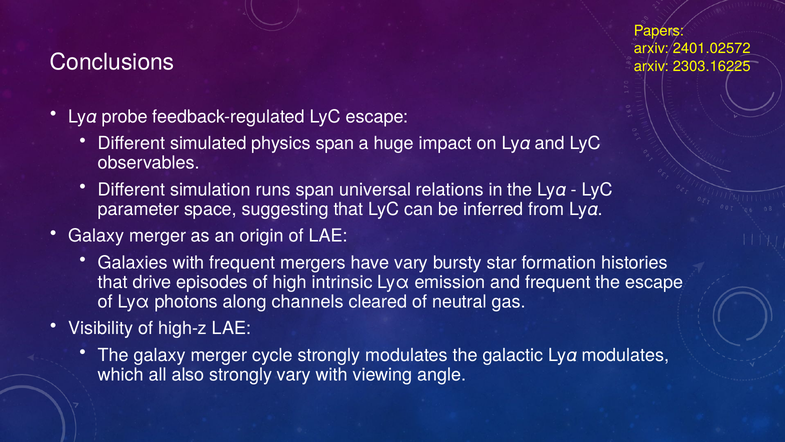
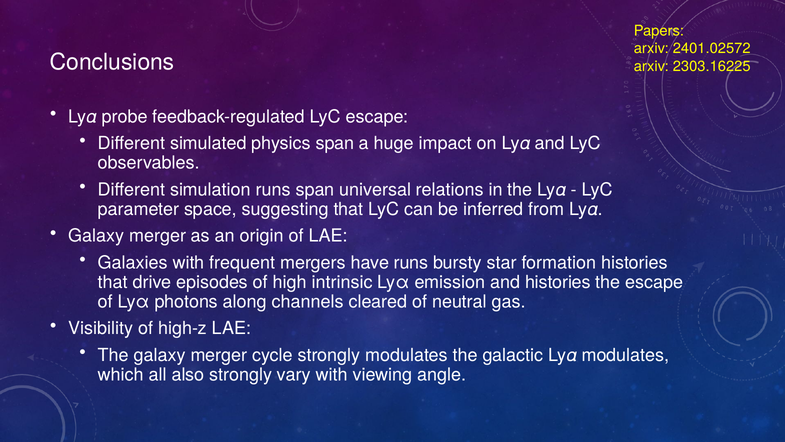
have vary: vary -> runs (411, 263)
and frequent: frequent -> histories (558, 282)
